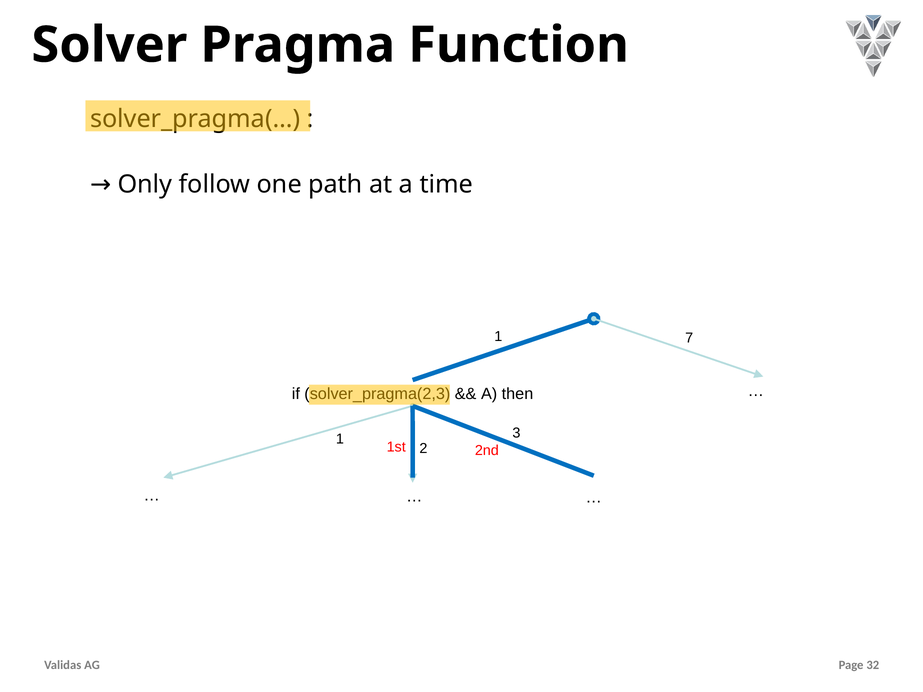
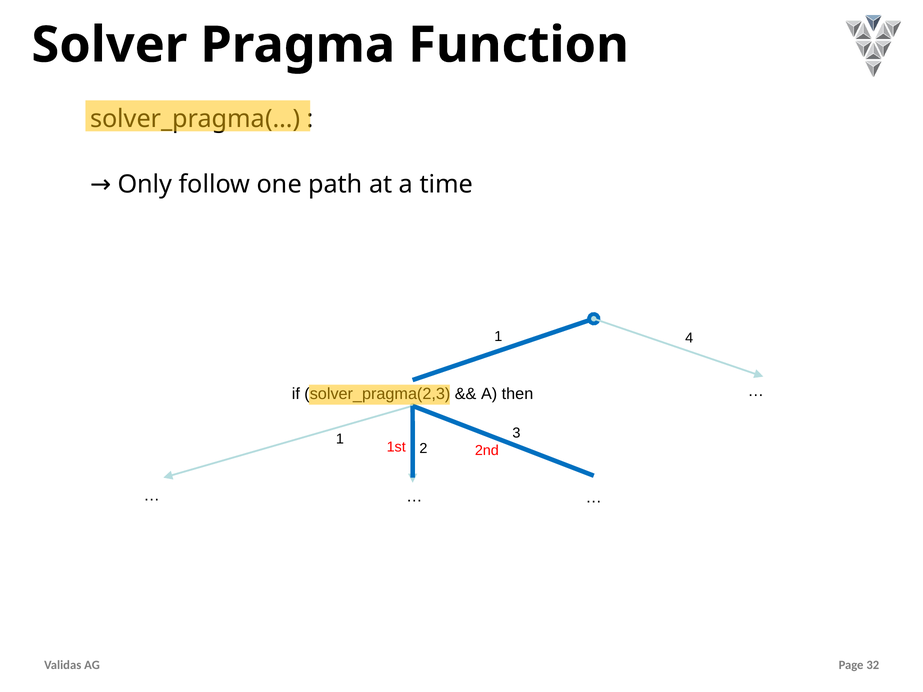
7: 7 -> 4 (689, 338)
